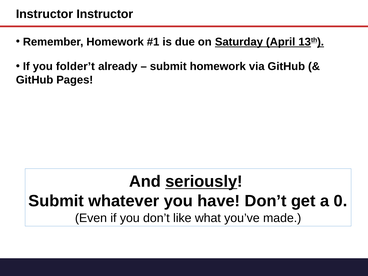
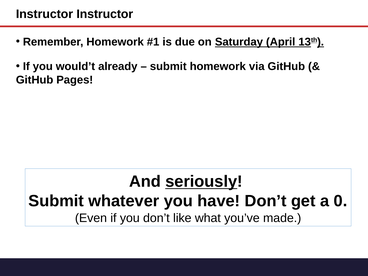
folder’t: folder’t -> would’t (75, 66)
